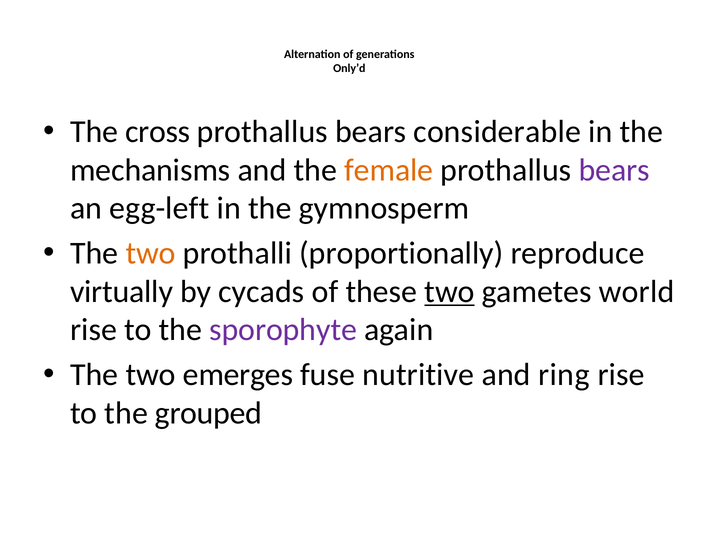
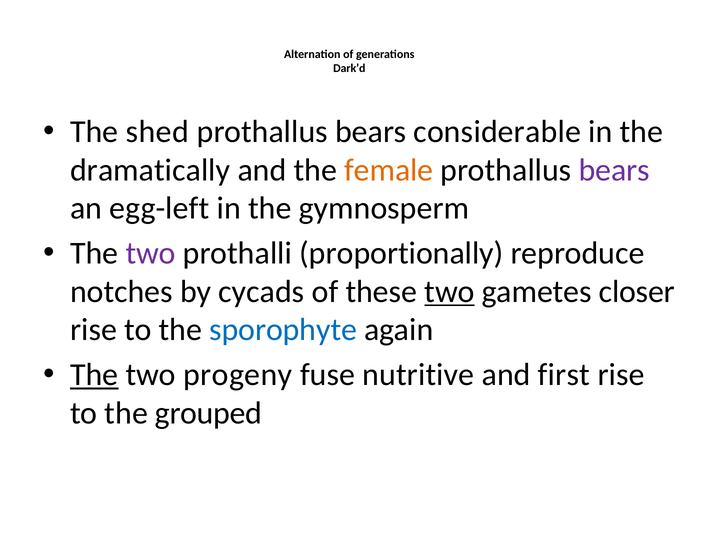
Only’d: Only’d -> Dark’d (349, 69)
cross: cross -> shed (157, 132)
mechanisms: mechanisms -> dramatically (150, 170)
two colour: orange -> purple (151, 253)
virtually: virtually -> notches (121, 292)
world: world -> closer (637, 292)
sporophyte colour: purple -> blue (283, 330)
The underline: none -> present (94, 375)
emerges: emerges -> progeny (238, 375)
ring: ring -> first (564, 375)
